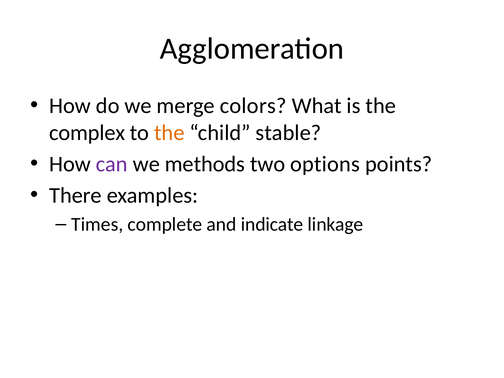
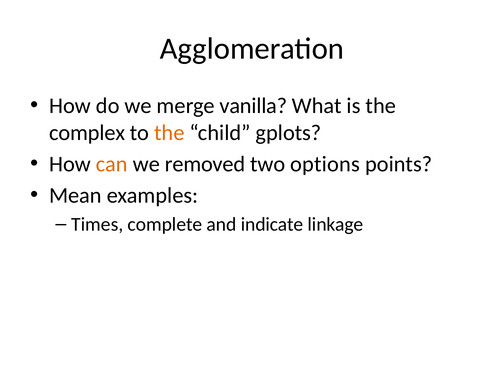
colors: colors -> vanilla (253, 106)
stable: stable -> gplots (289, 133)
can colour: purple -> orange (112, 164)
methods: methods -> removed (205, 164)
There: There -> Mean (75, 195)
